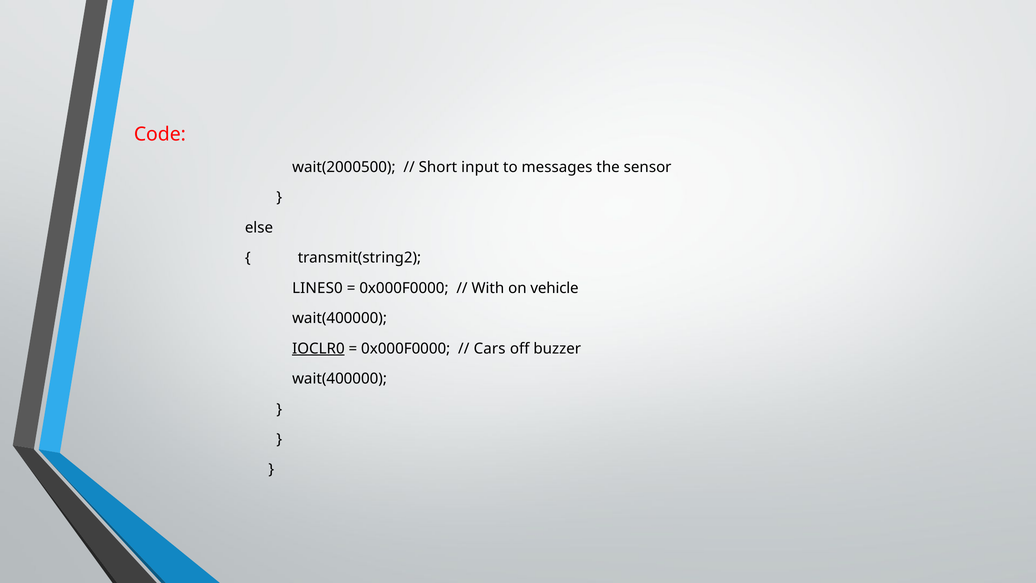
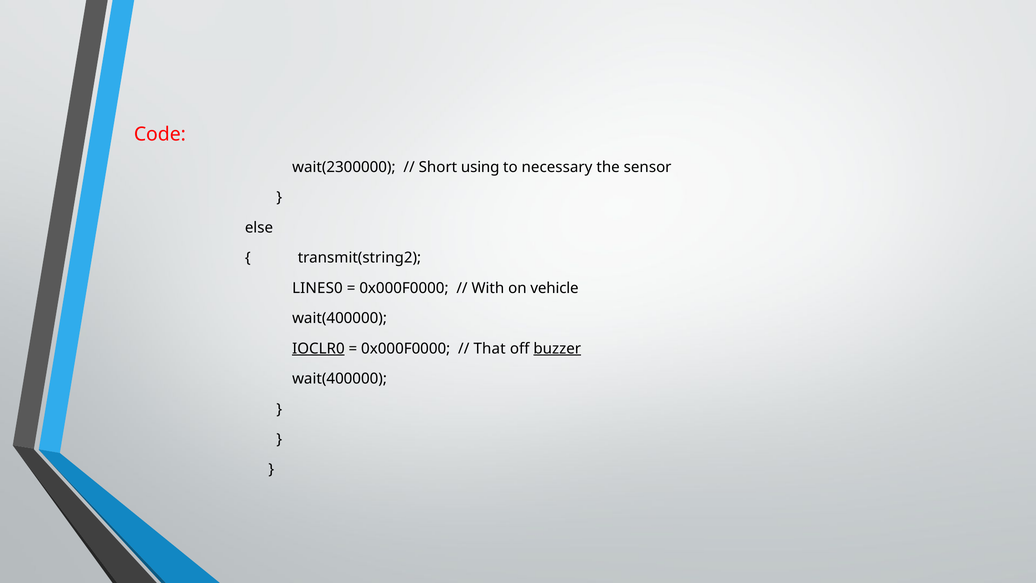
wait(2000500: wait(2000500 -> wait(2300000 (344, 167)
input: input -> using (480, 167)
messages: messages -> necessary (557, 167)
Cars: Cars -> That (490, 348)
buzzer underline: none -> present (557, 348)
